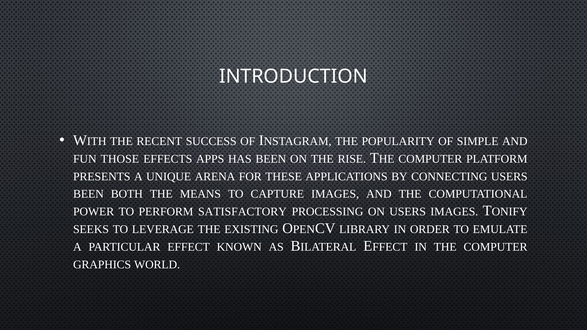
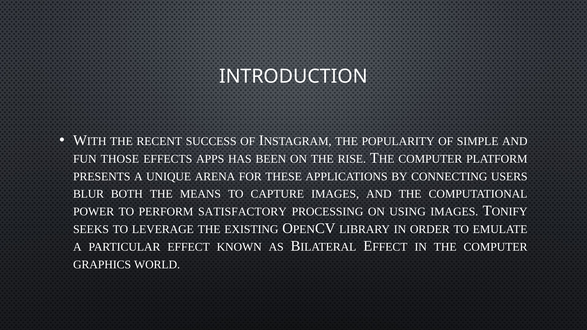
BEEN: BEEN -> BLUR (88, 194)
ON USERS: USERS -> USING (408, 212)
